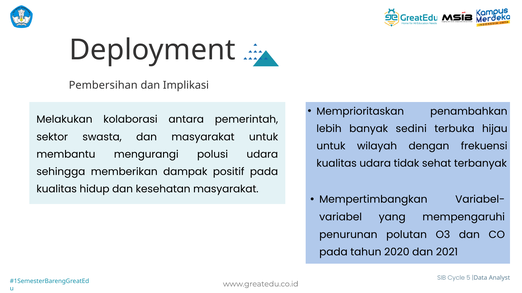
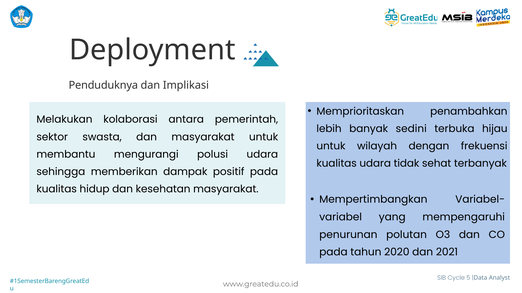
Pembersihan: Pembersihan -> Penduduknya (103, 86)
